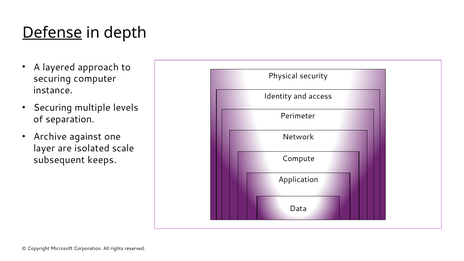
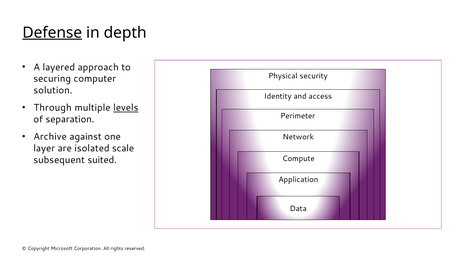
instance: instance -> solution (53, 90)
Securing: Securing -> Through (53, 108)
levels underline: none -> present (126, 108)
keeps: keeps -> suited (102, 160)
